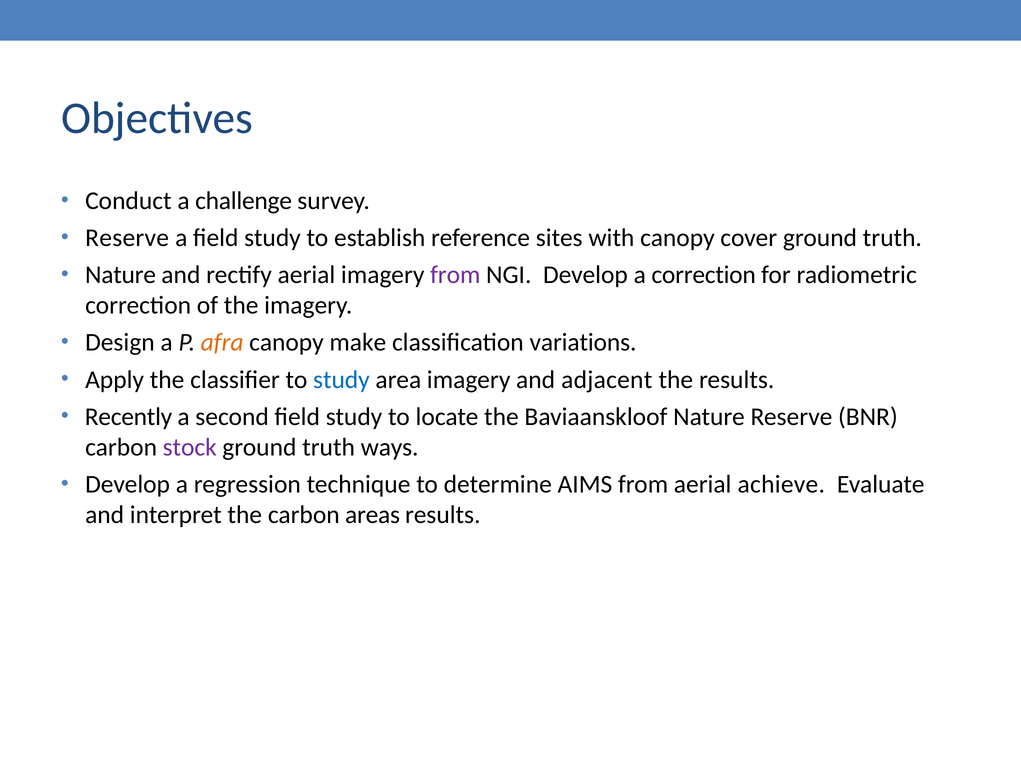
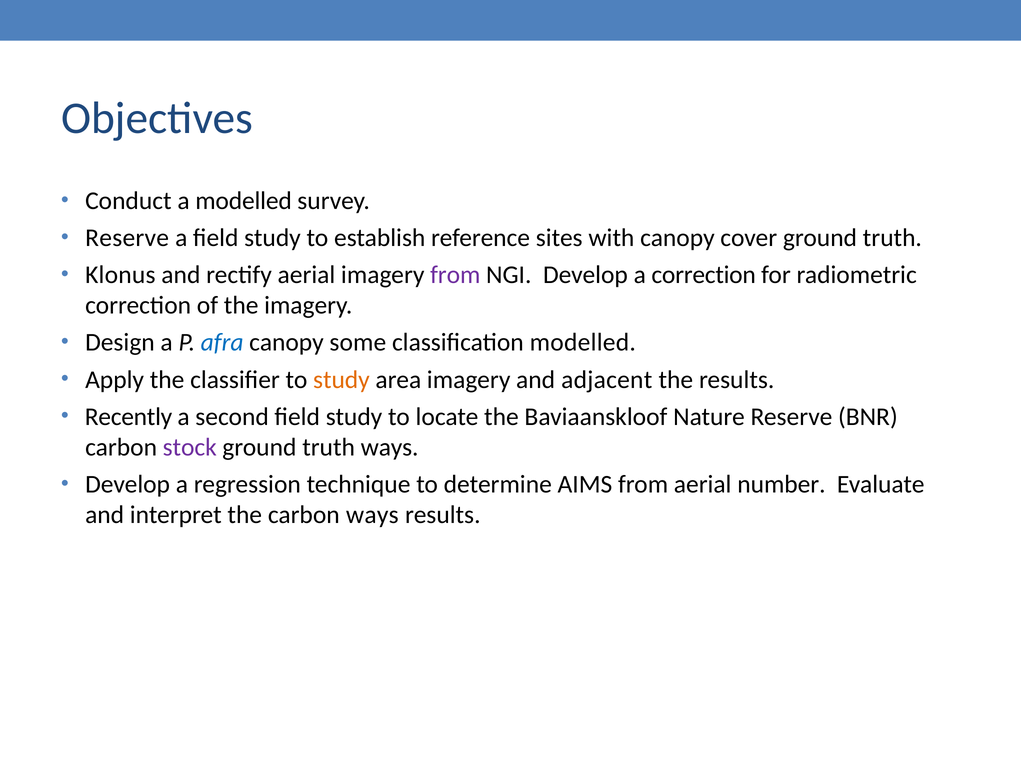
a challenge: challenge -> modelled (244, 201)
Nature: Nature -> Klonus (120, 275)
afra colour: orange -> blue (222, 342)
make: make -> some (358, 342)
classification variations: variations -> modelled (583, 342)
study colour: blue -> orange (341, 379)
achieve: achieve -> number (781, 484)
carbon areas: areas -> ways (372, 515)
